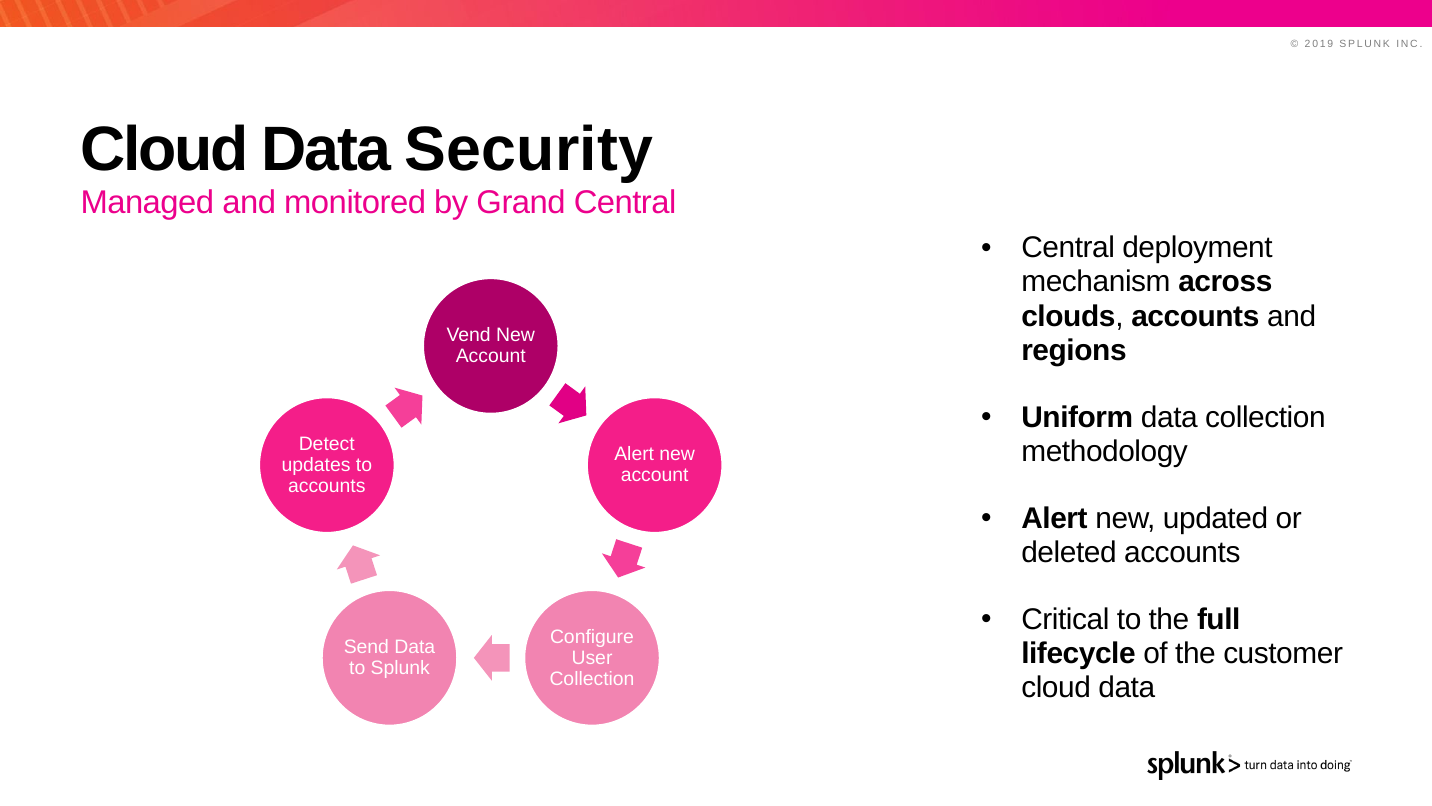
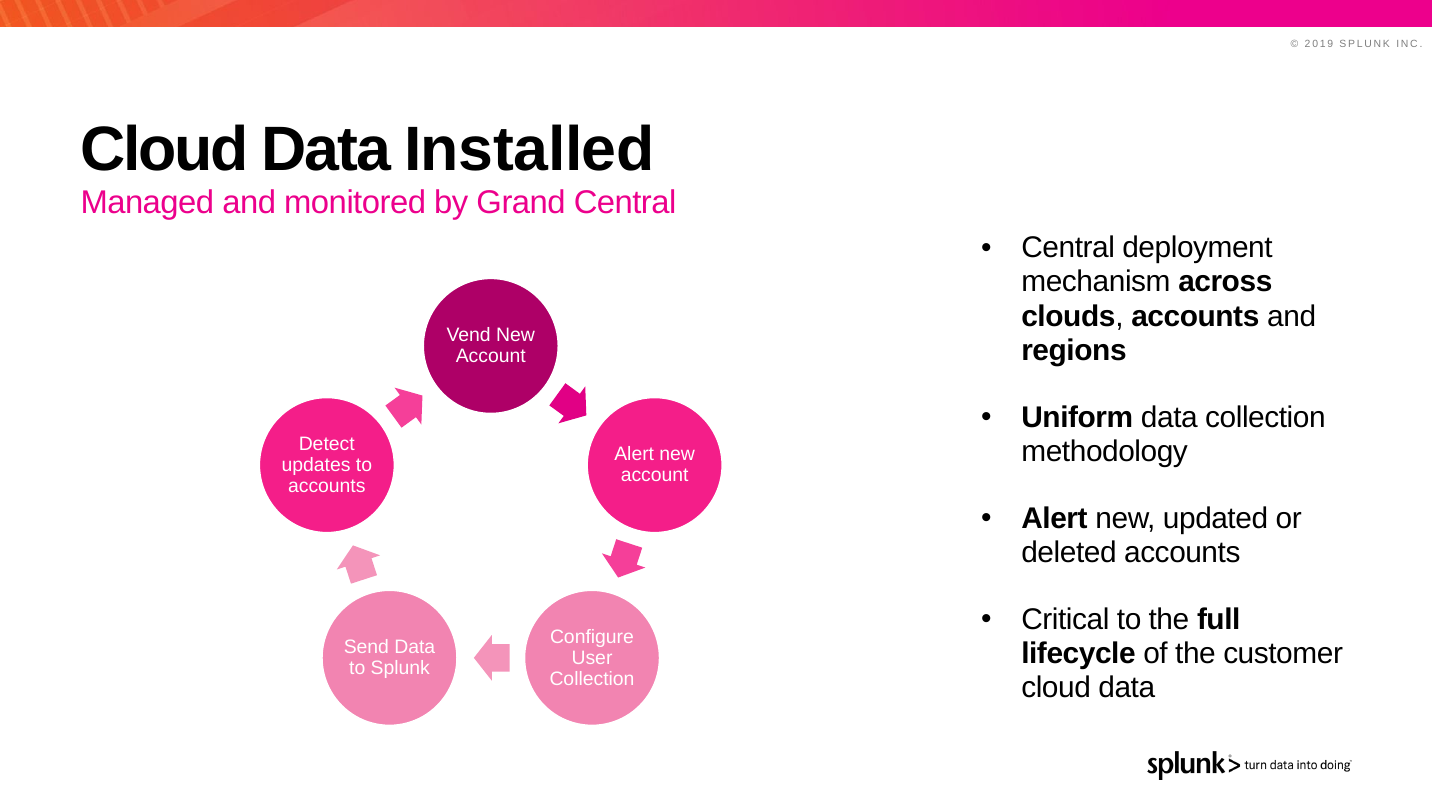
Security: Security -> Installed (529, 150)
